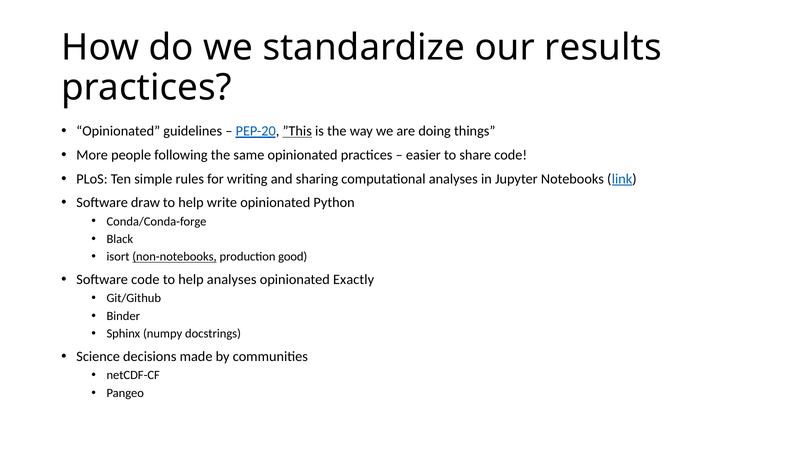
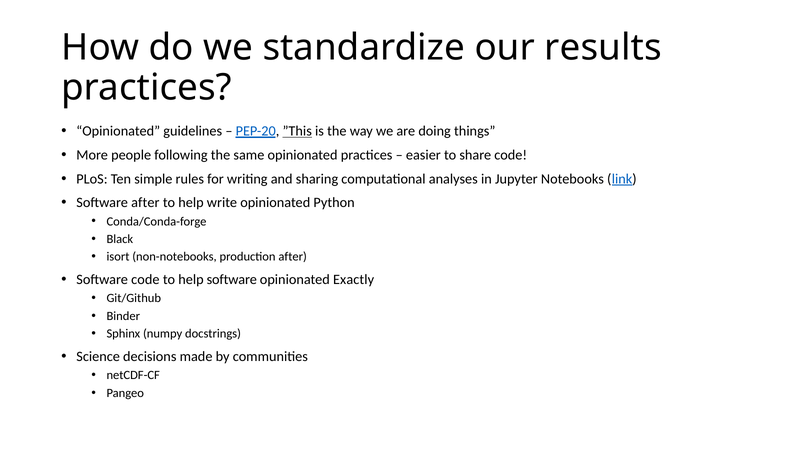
Software draw: draw -> after (145, 203)
non-notebooks underline: present -> none (175, 257)
production good: good -> after (293, 257)
help analyses: analyses -> software (232, 280)
